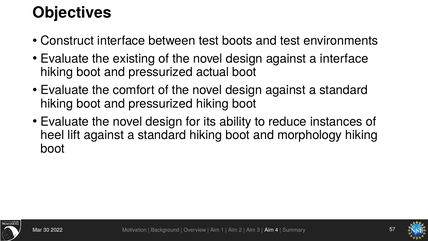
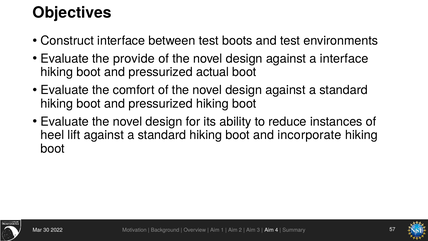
existing: existing -> provide (134, 59)
morphology: morphology -> incorporate (310, 135)
